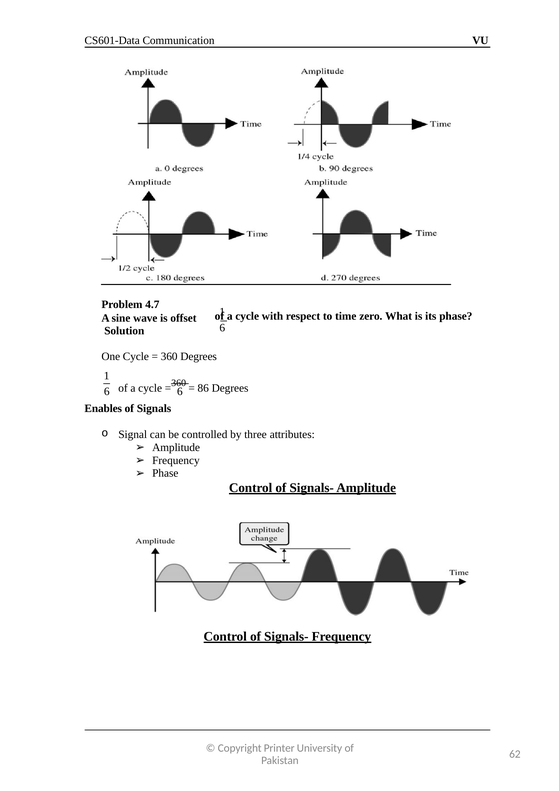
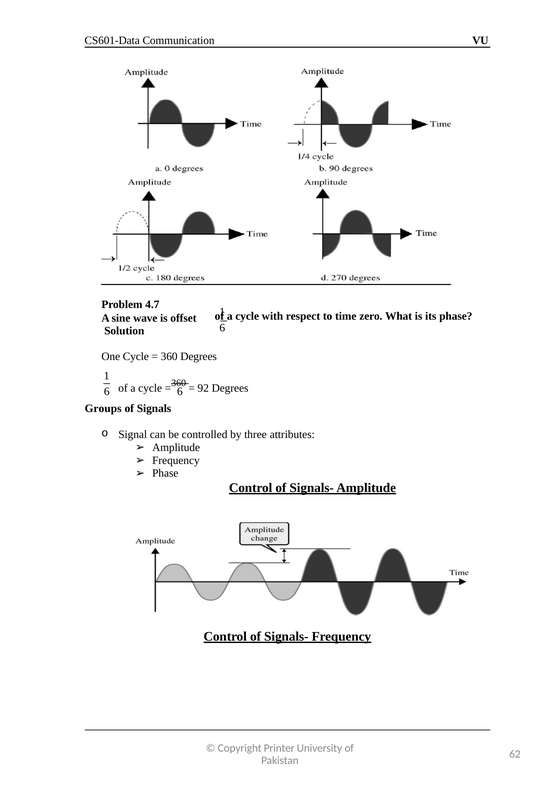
86: 86 -> 92 (203, 388)
Enables: Enables -> Groups (103, 408)
